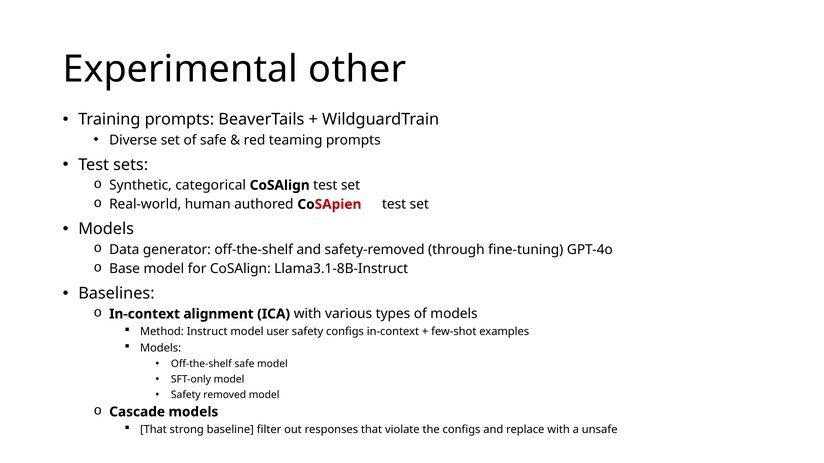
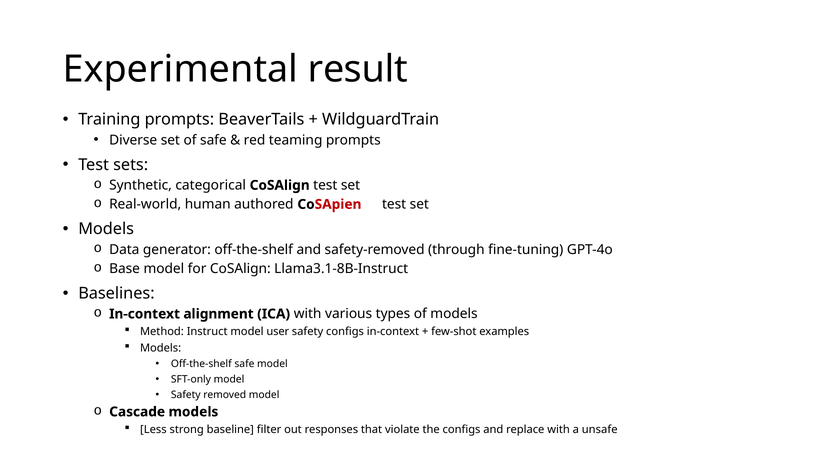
other: other -> result (358, 69)
That: That -> Less (153, 430)
